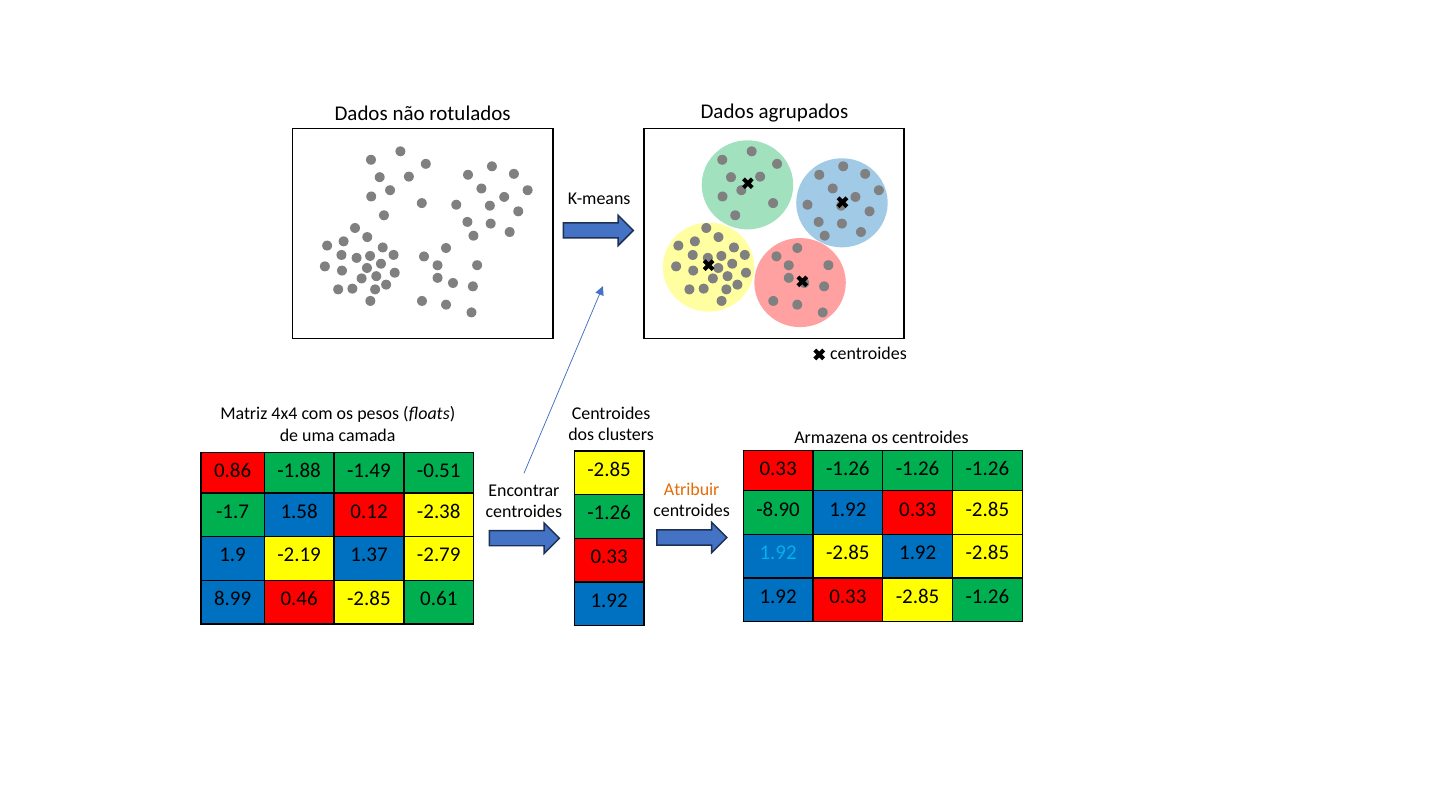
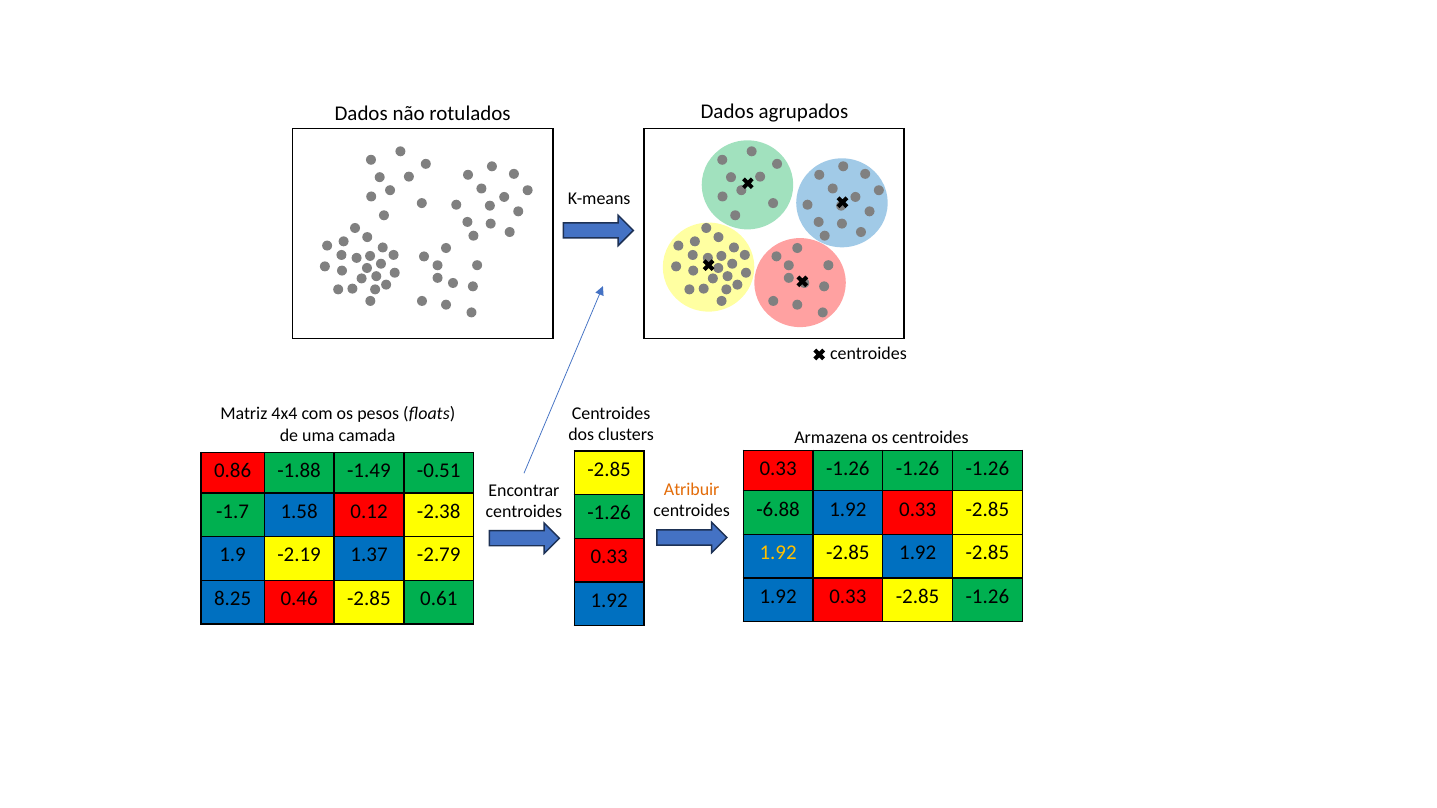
-8.90: -8.90 -> -6.88 (778, 509)
1.92 colour: light blue -> yellow (778, 553)
8.99: 8.99 -> 8.25 (233, 599)
